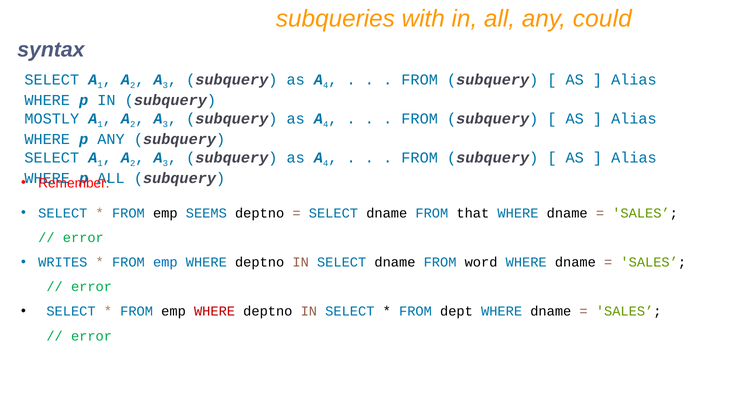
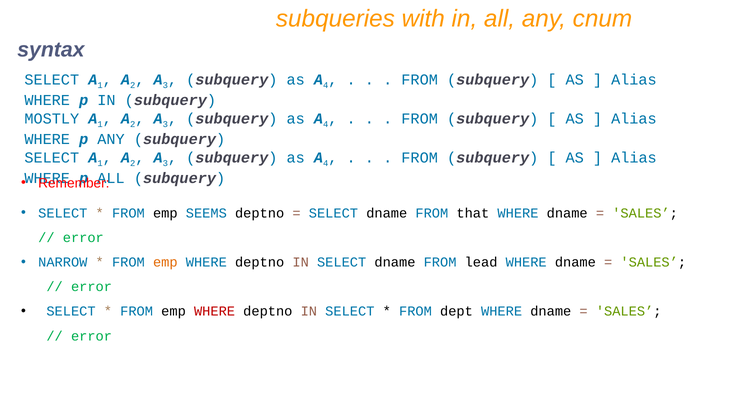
could: could -> cnum (602, 19)
WRITES: WRITES -> NARROW (63, 262)
emp colour: blue -> orange (165, 262)
word: word -> lead (481, 262)
